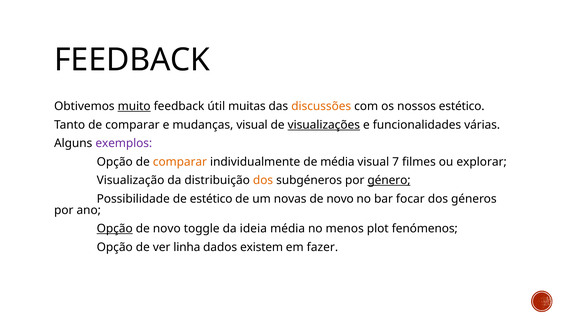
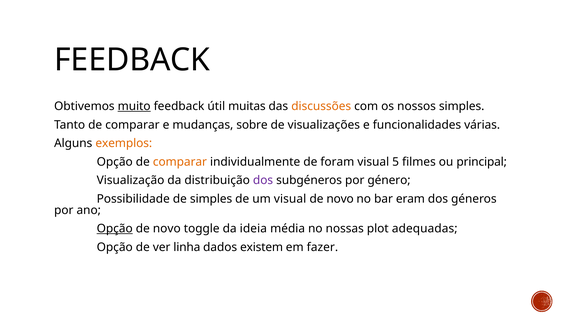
nossos estético: estético -> simples (462, 106)
mudanças visual: visual -> sobre (252, 125)
visualizações underline: present -> none (324, 125)
exemplos colour: purple -> orange (124, 143)
de média: média -> foram (337, 162)
7: 7 -> 5 (396, 162)
explorar: explorar -> principal (482, 162)
dos colour: orange -> purple (263, 180)
género underline: present -> none (389, 180)
de estético: estético -> simples (211, 198)
um novas: novas -> visual (290, 198)
focar: focar -> eram (410, 198)
menos: menos -> nossas (345, 228)
fenómenos: fenómenos -> adequadas (425, 228)
